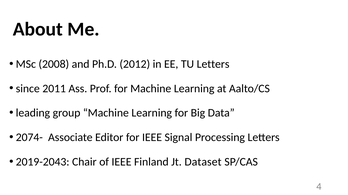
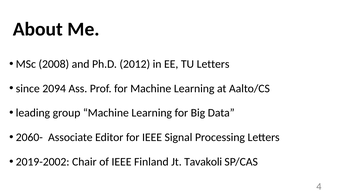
2011: 2011 -> 2094 (54, 89)
2074-: 2074- -> 2060- (29, 138)
2019-2043: 2019-2043 -> 2019-2002 (43, 162)
Dataset: Dataset -> Tavakoli (203, 162)
